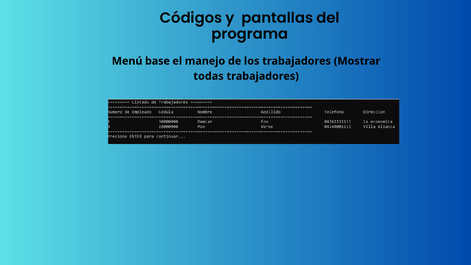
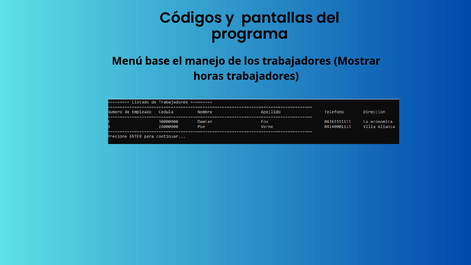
todas: todas -> horas (209, 76)
